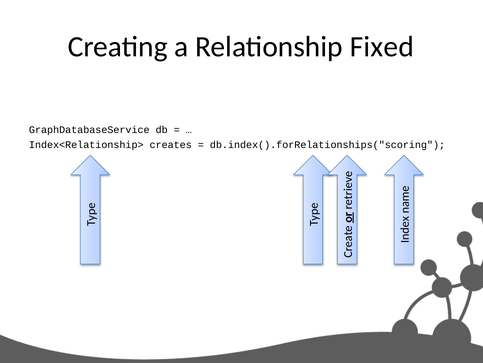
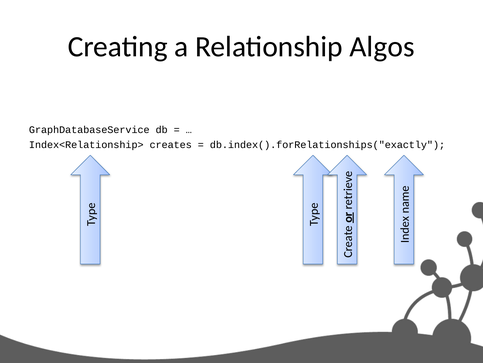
Fixed: Fixed -> Algos (382, 47)
db.index().forRelationships("scoring: db.index().forRelationships("scoring -> db.index().forRelationships("exactly (327, 145)
